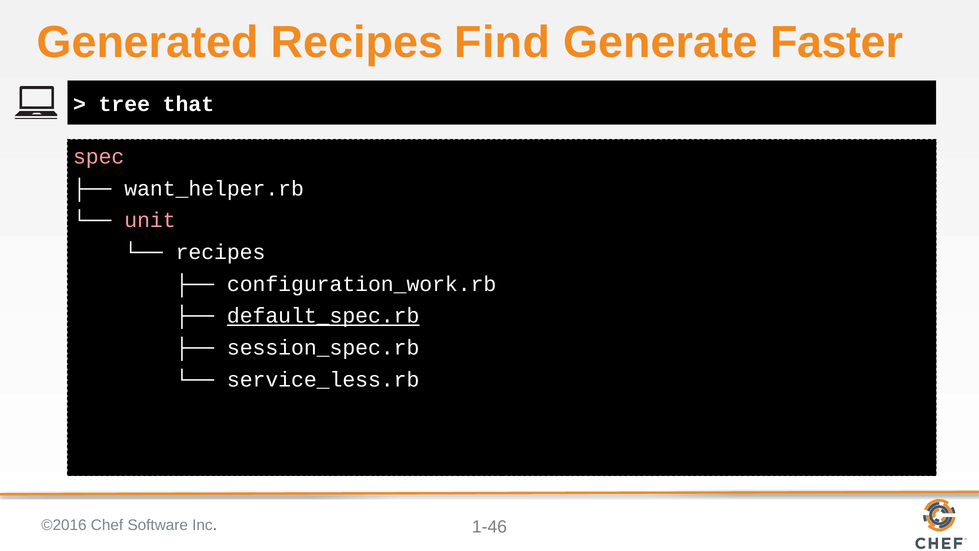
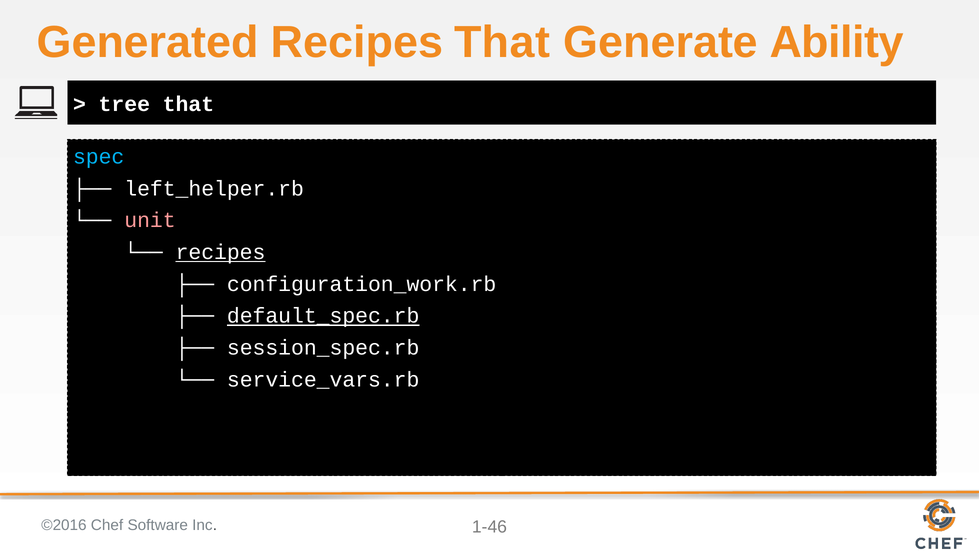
Recipes Find: Find -> That (502, 42)
Faster: Faster -> Ability (837, 42)
spec colour: pink -> light blue (99, 157)
want_helper.rb: want_helper.rb -> left_helper.rb (214, 188)
recipes underline: none -> present (221, 252)
service_less.rb: service_less.rb -> service_vars.rb (323, 379)
